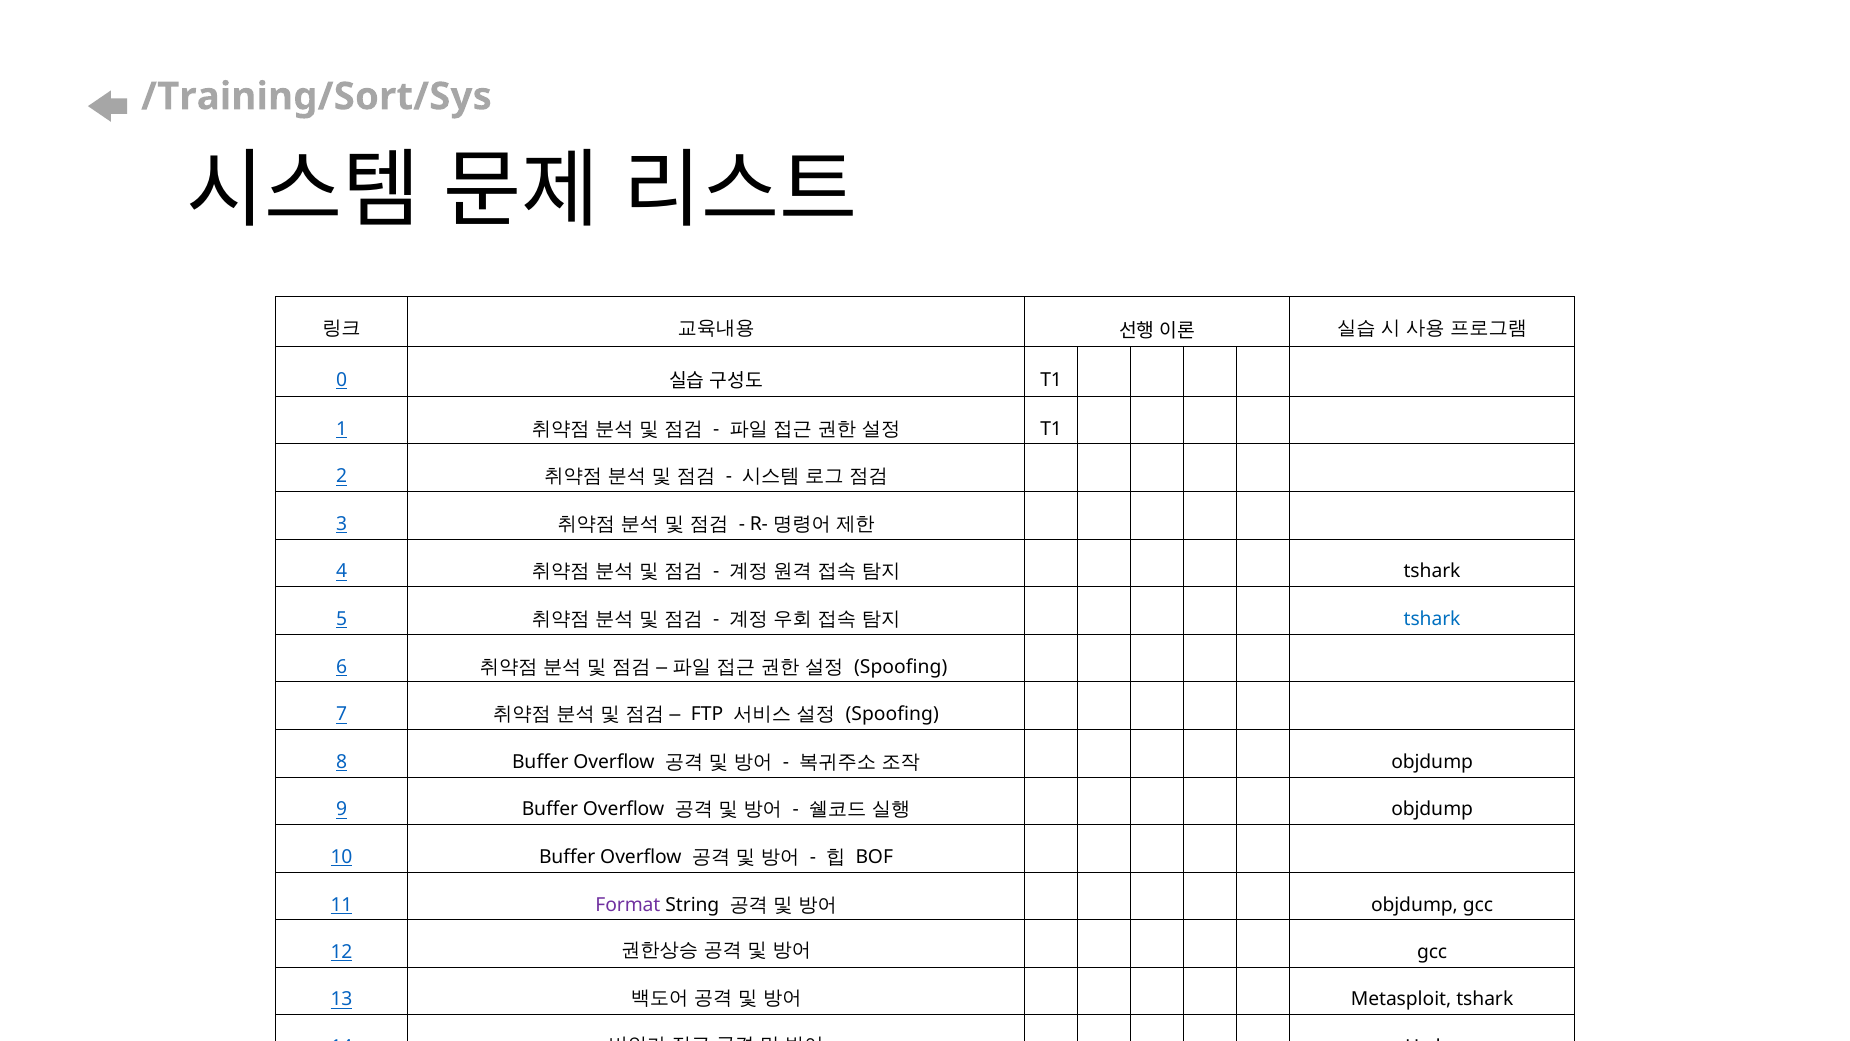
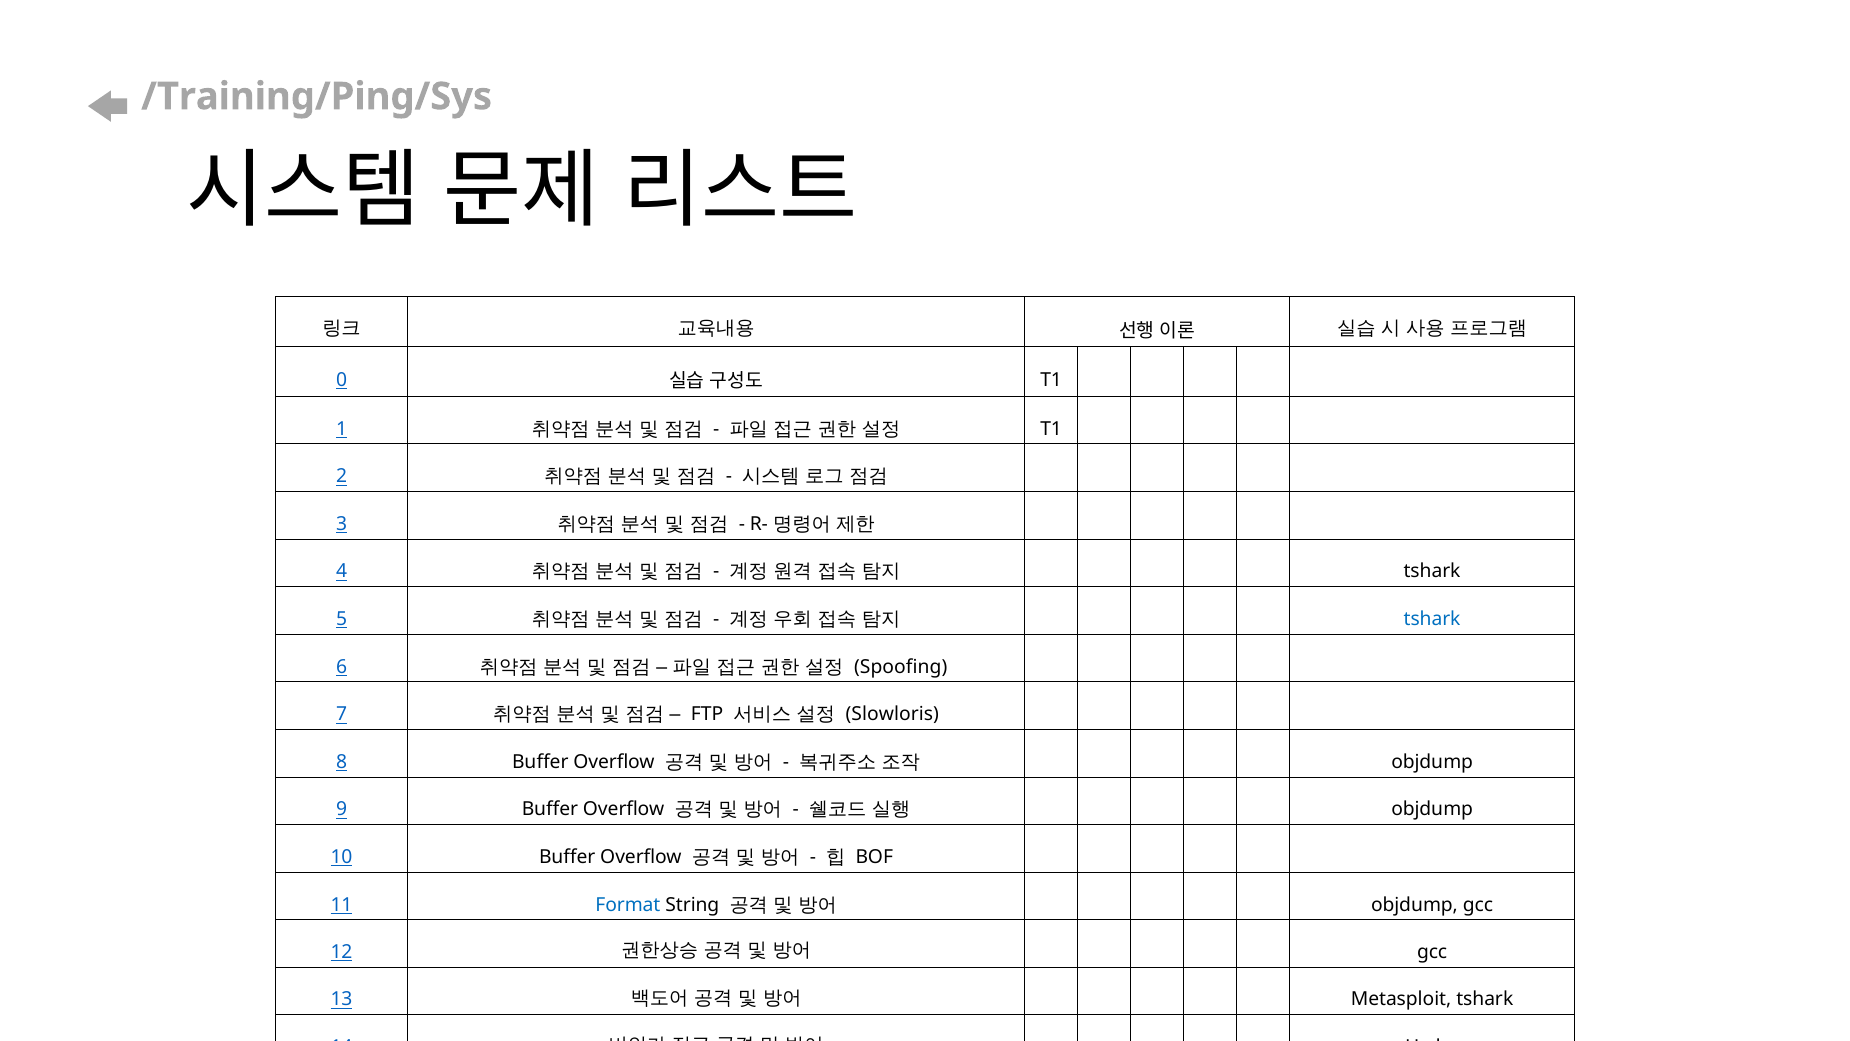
/Training/Sort/Sys: /Training/Sort/Sys -> /Training/Ping/Sys (317, 97)
Spoofing: Spoofing -> Slowloris (892, 714)
Format colour: purple -> blue (628, 904)
